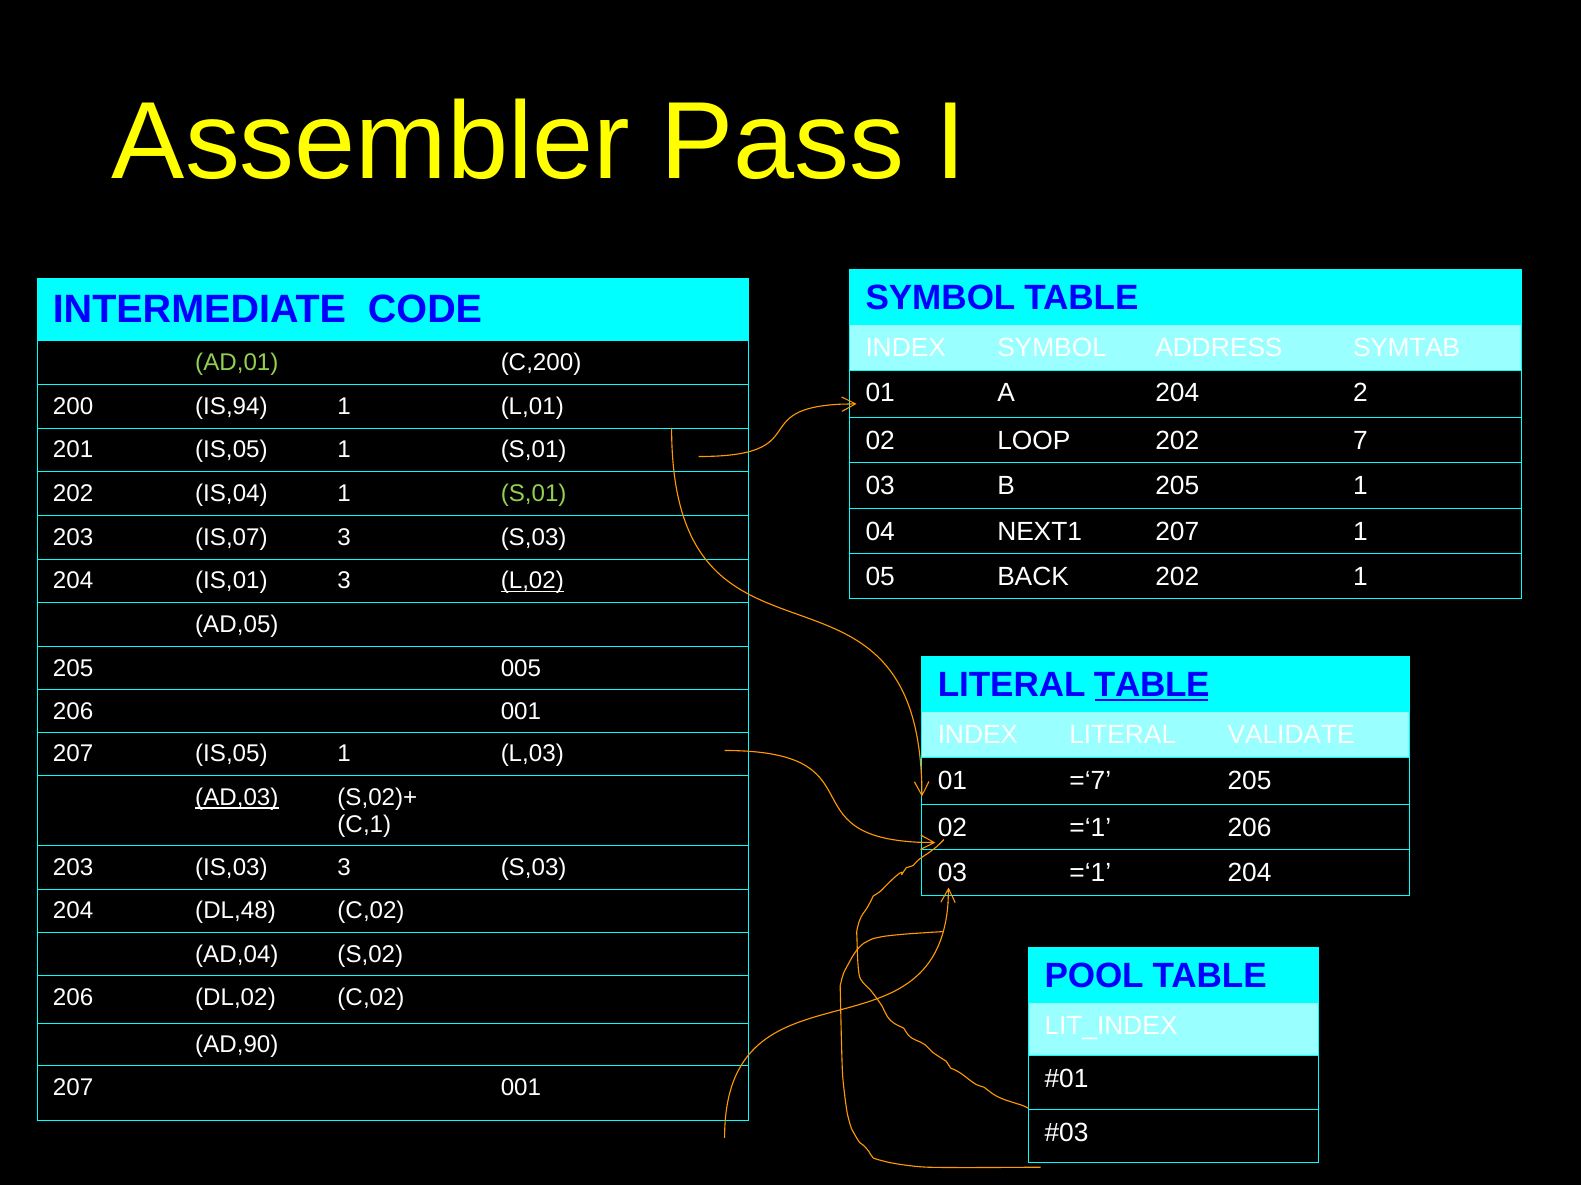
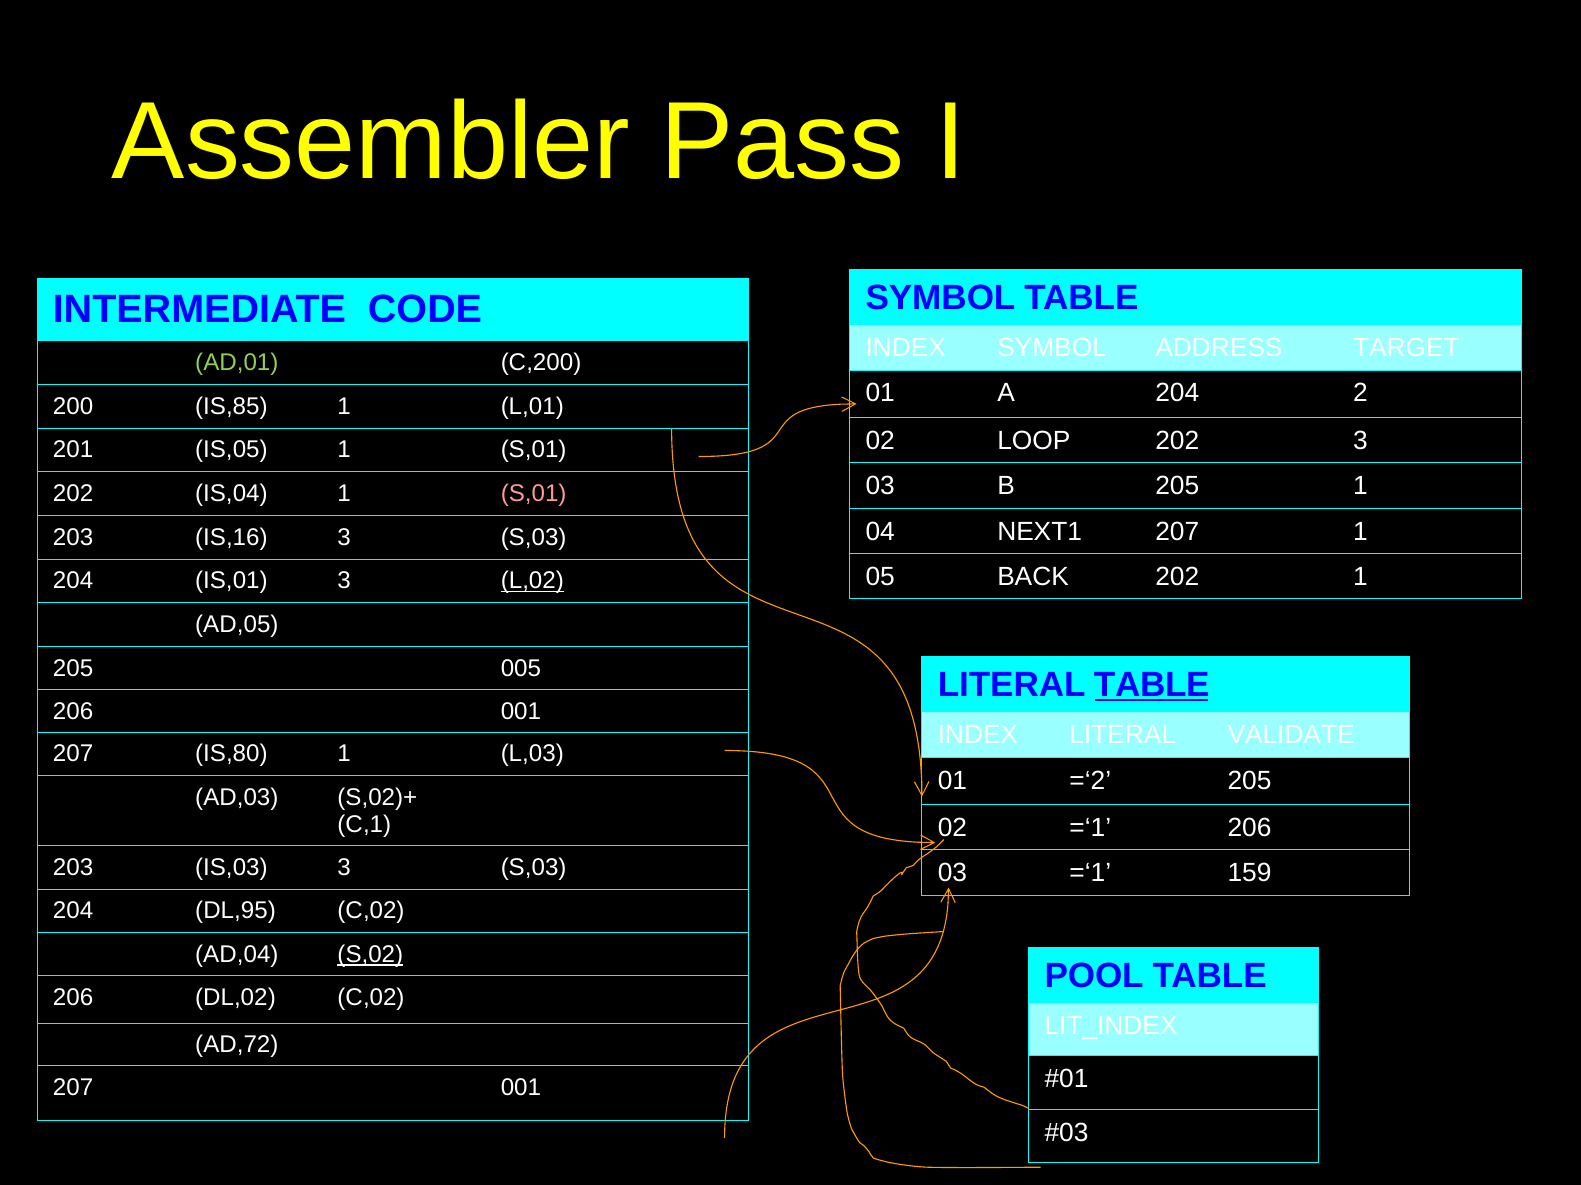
SYMTAB: SYMTAB -> TARGET (1406, 348)
IS,94: IS,94 -> IS,85 (231, 406)
202 7: 7 -> 3 (1360, 441)
S,01 colour: light green -> pink (534, 494)
IS,07: IS,07 -> IS,16 (231, 538)
207 IS,05: IS,05 -> IS,80 (231, 754)
=‘7: =‘7 -> =‘2 (1090, 781)
AD,03 underline: present -> none (237, 798)
=‘1 204: 204 -> 159 (1250, 874)
DL,48: DL,48 -> DL,95 (236, 912)
S,02 underline: none -> present (370, 955)
AD,90: AD,90 -> AD,72 (237, 1046)
